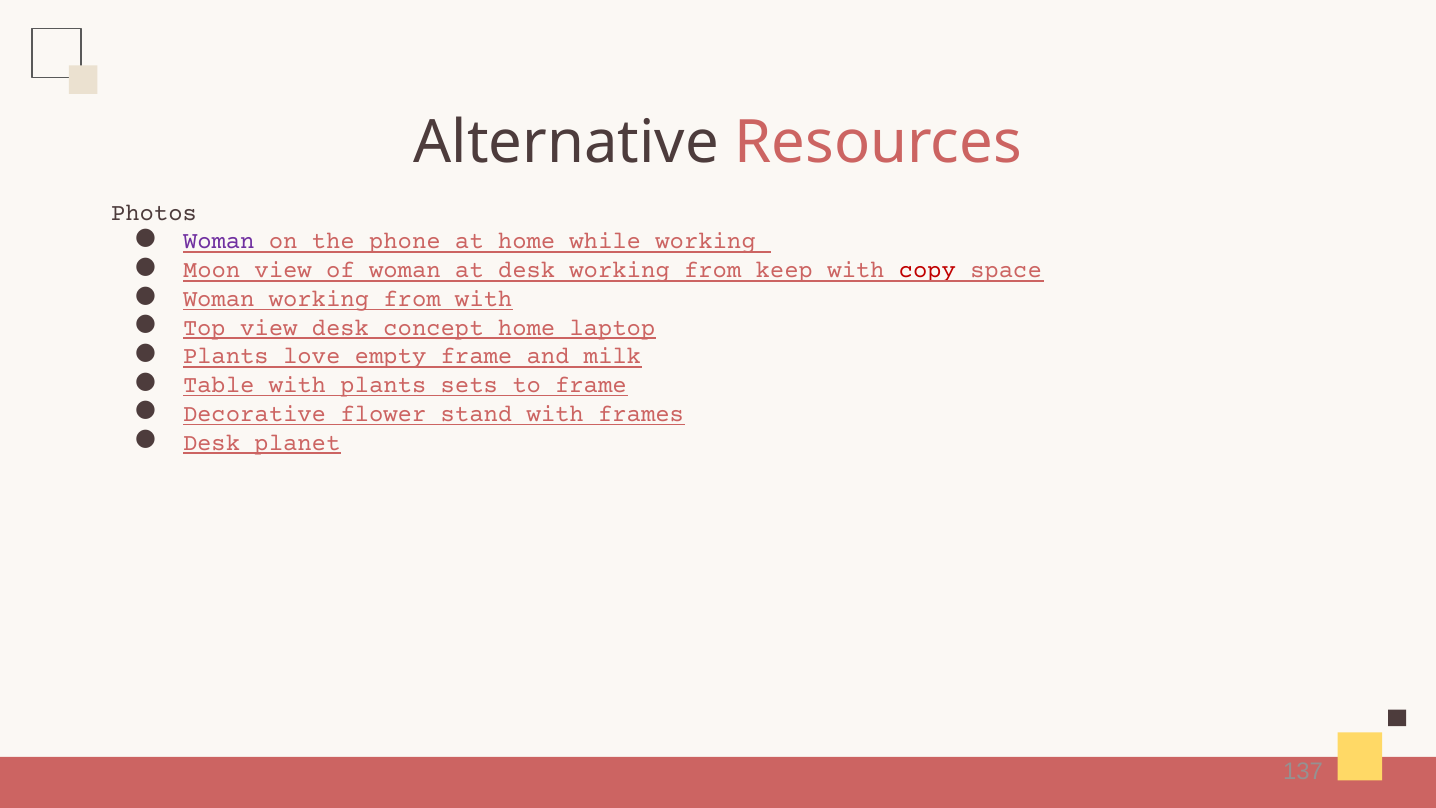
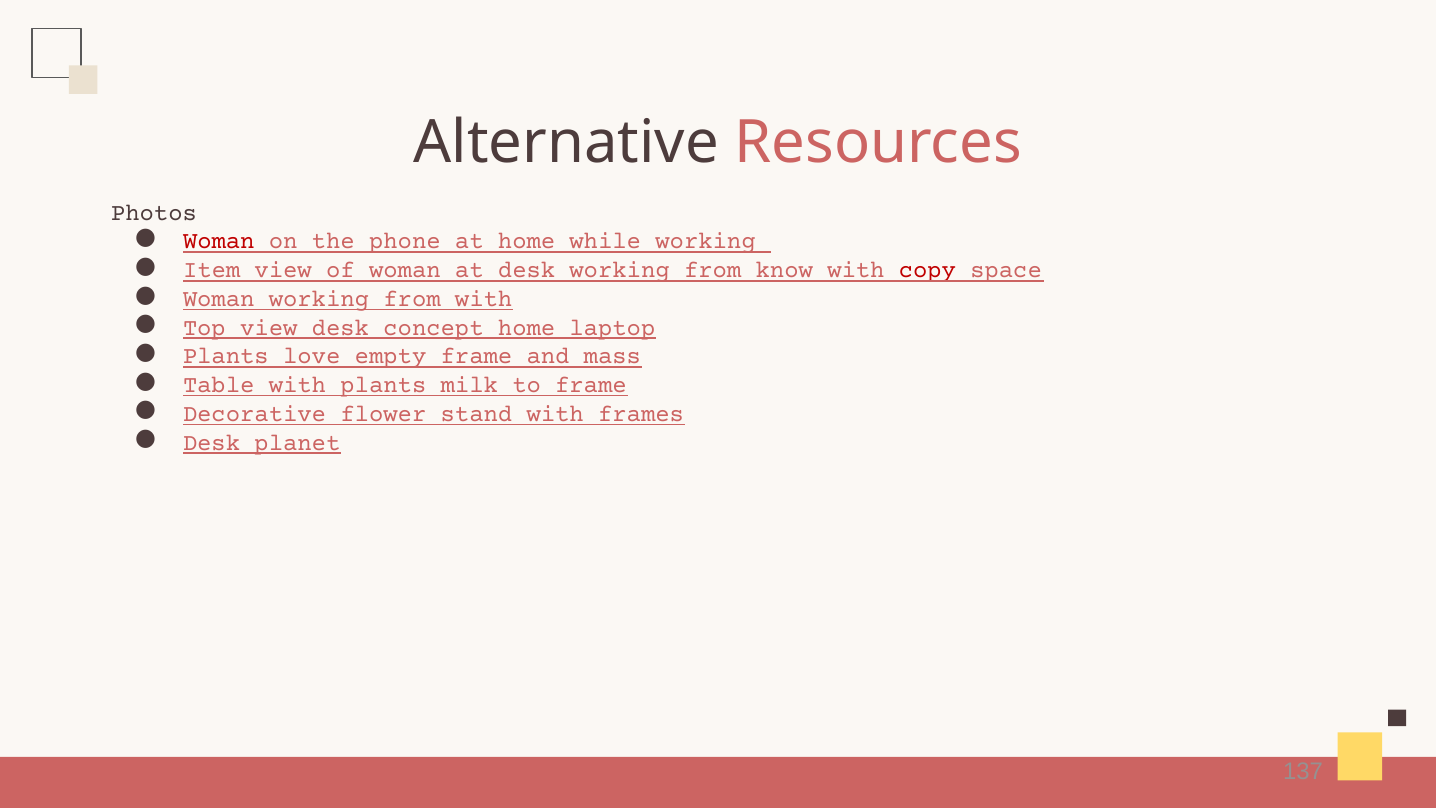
Woman colour: purple -> red (219, 241)
Moon: Moon -> Item (212, 270)
keep: keep -> know (784, 270)
milk: milk -> mass (612, 356)
sets: sets -> milk (469, 385)
